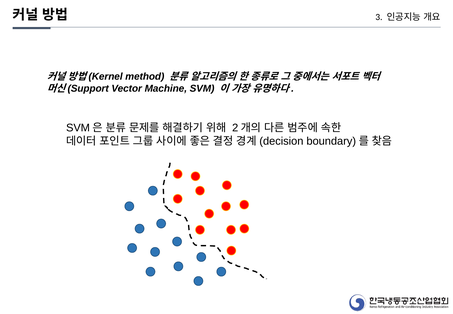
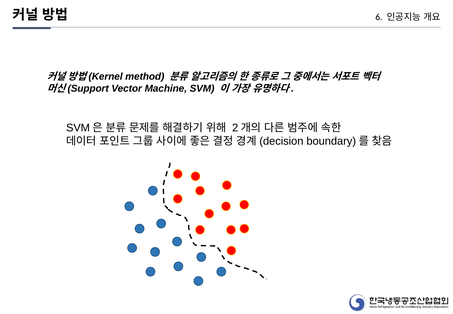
3: 3 -> 6 (379, 17)
